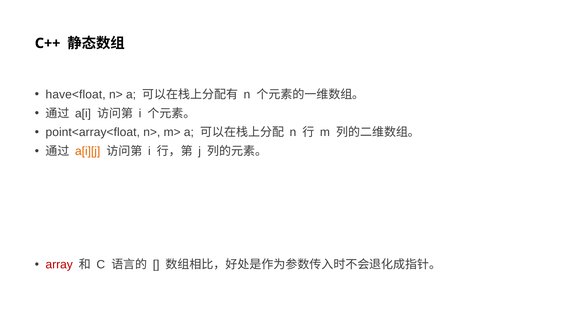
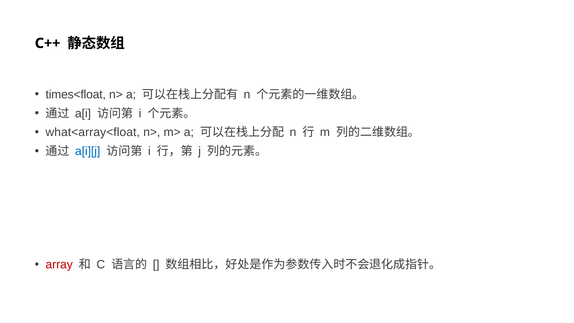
have<float: have<float -> times<float (76, 94)
point<array<float: point<array<float -> what<array<float (93, 132)
a[i][j colour: orange -> blue (88, 151)
